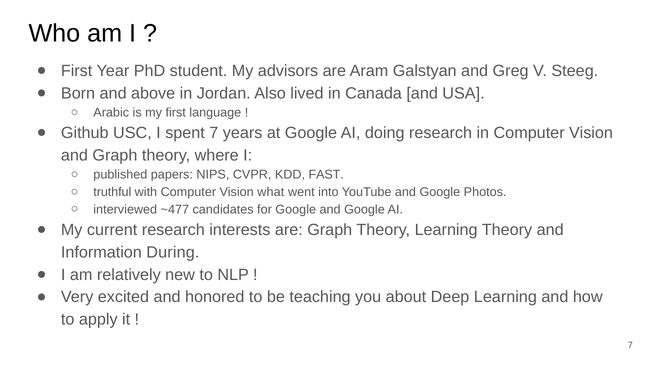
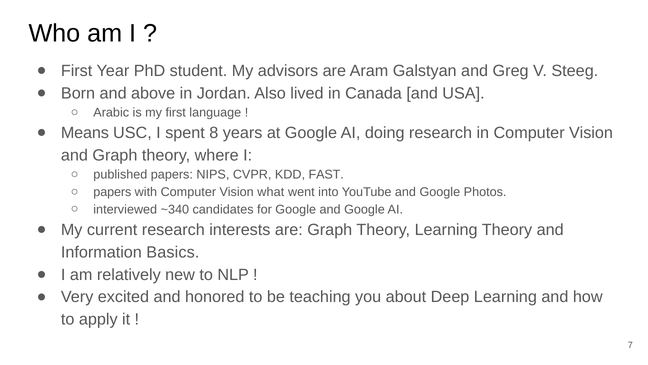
Github: Github -> Means (85, 133)
spent 7: 7 -> 8 (214, 133)
truthful: truthful -> papers (112, 192)
~477: ~477 -> ~340 (175, 209)
During: During -> Basics (173, 252)
